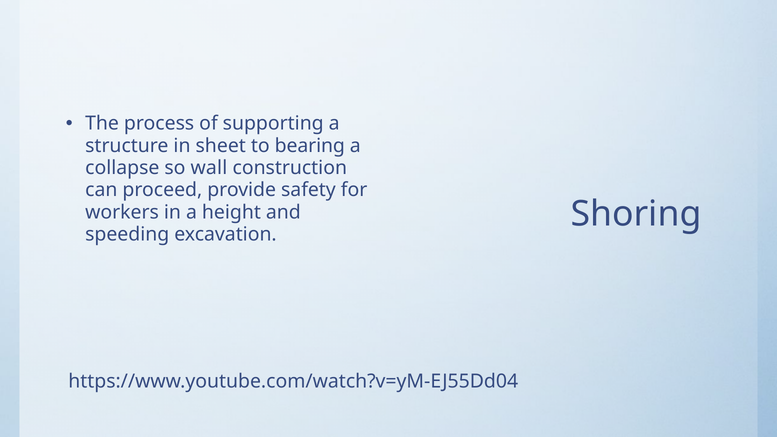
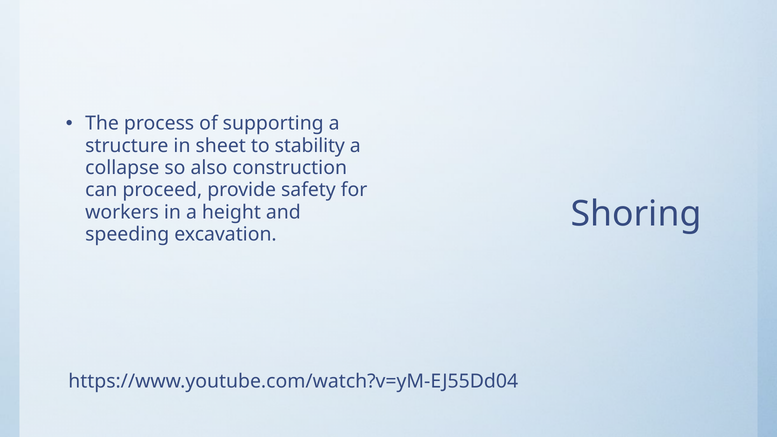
bearing: bearing -> stability (310, 146)
wall: wall -> also (209, 168)
